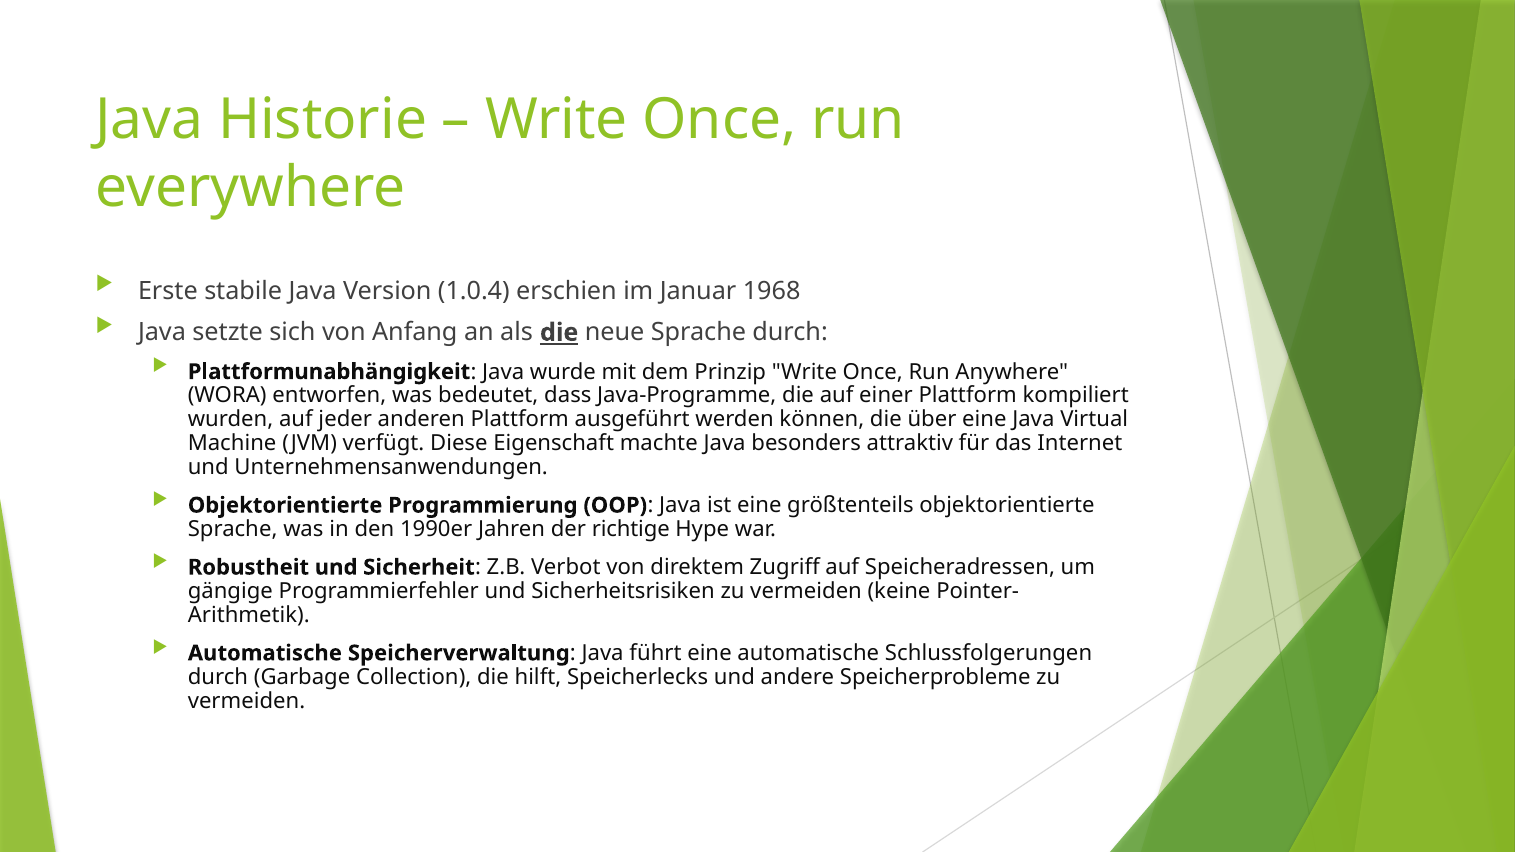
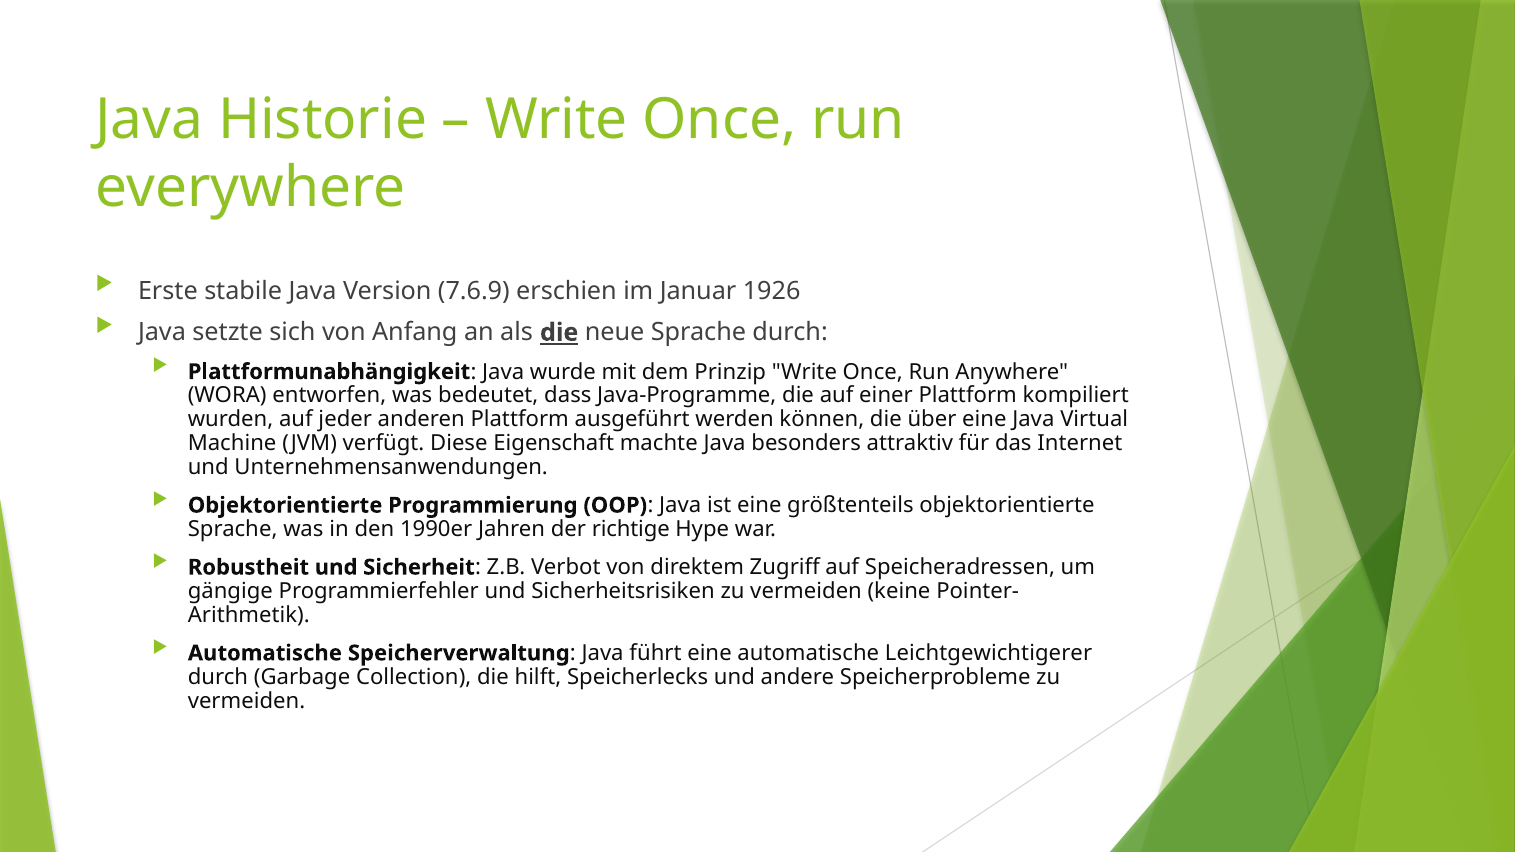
1.0.4: 1.0.4 -> 7.6.9 (474, 291)
1968: 1968 -> 1926 (772, 291)
Schlussfolgerungen: Schlussfolgerungen -> Leichtgewichtigerer (989, 653)
